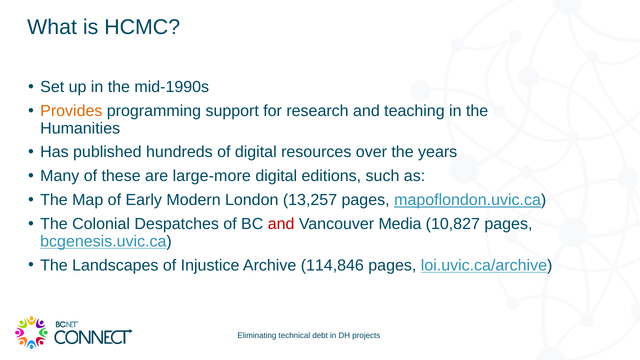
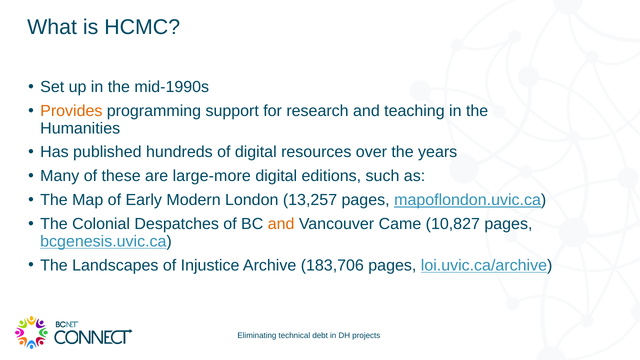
and colour: red -> orange (281, 224)
Media: Media -> Came (400, 224)
114,846: 114,846 -> 183,706 (332, 265)
